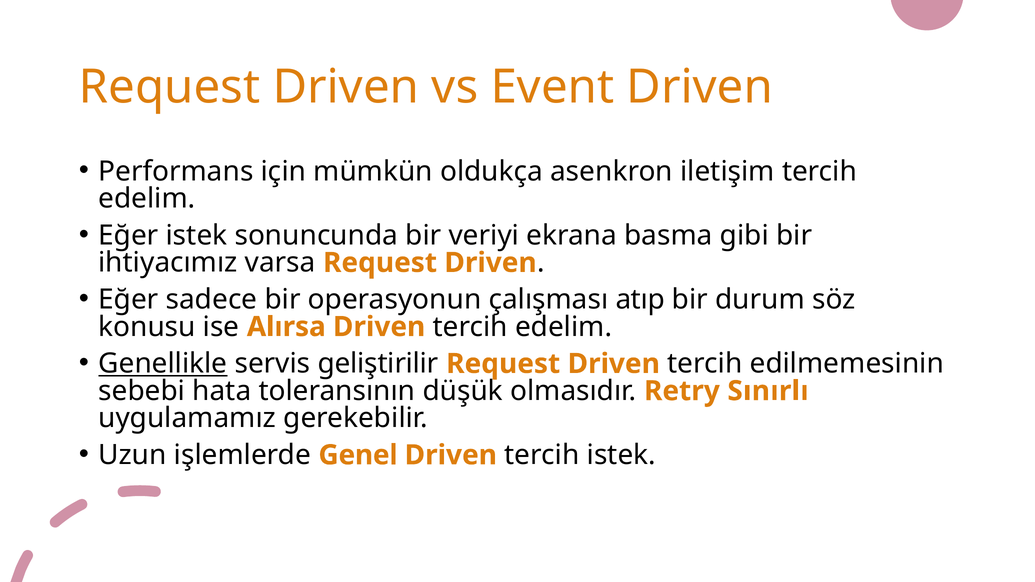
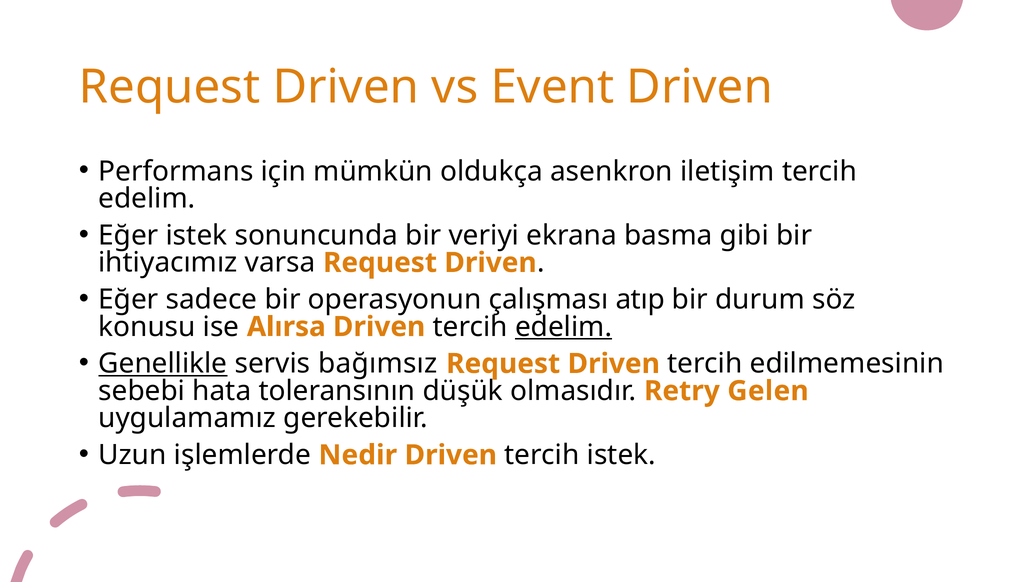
edelim underline: none -> present (564, 327)
geliştirilir: geliştirilir -> bağımsız (378, 364)
Sınırlı: Sınırlı -> Gelen (768, 391)
Genel: Genel -> Nedir (358, 455)
